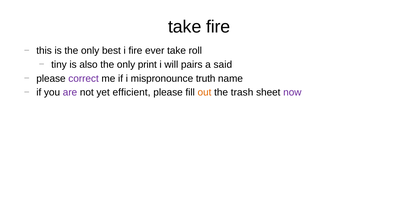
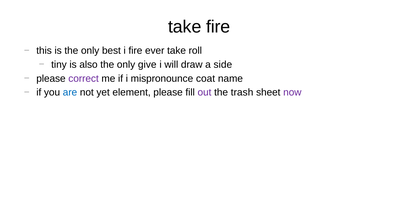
print: print -> give (147, 65)
pairs: pairs -> draw (192, 65)
said: said -> side (223, 65)
truth: truth -> coat (206, 78)
are colour: purple -> blue (70, 92)
efficient: efficient -> element (132, 92)
out colour: orange -> purple (204, 92)
